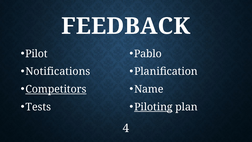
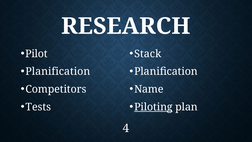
FEEDBACK: FEEDBACK -> RESEARCH (126, 26)
Pablo: Pablo -> Stack (148, 54)
Notifications: Notifications -> Planification (58, 71)
Competitors underline: present -> none (56, 89)
